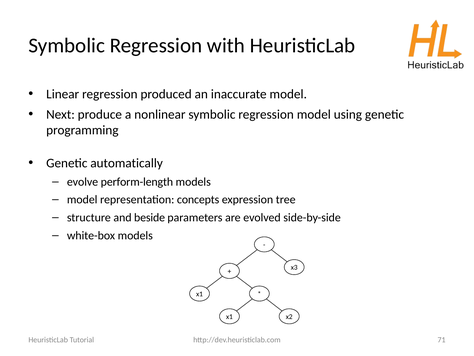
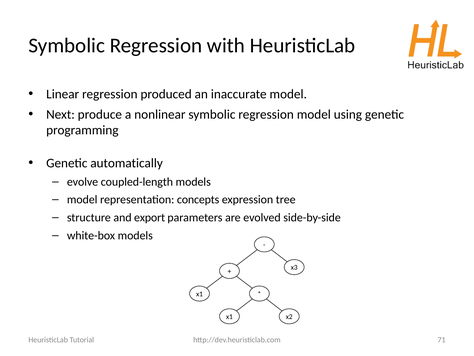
perform-length: perform-length -> coupled-length (137, 182)
beside: beside -> export (150, 217)
